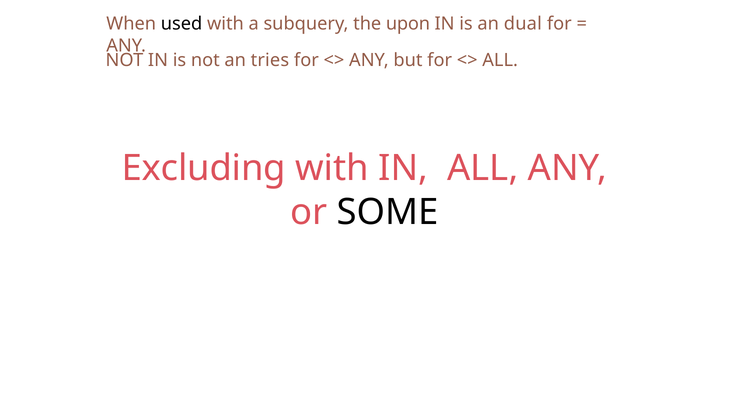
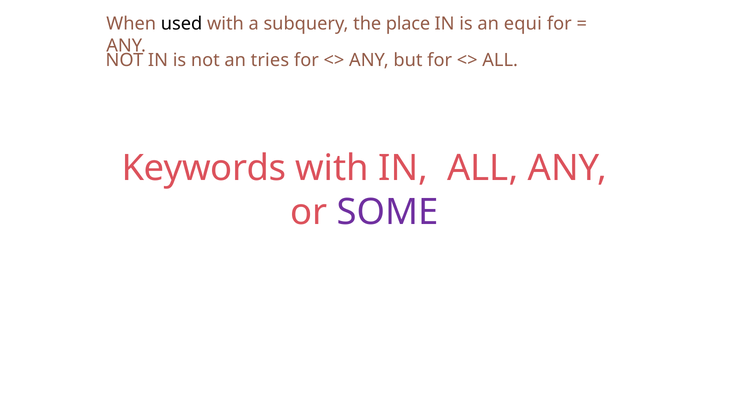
upon: upon -> place (408, 24)
dual: dual -> equi (523, 24)
Excluding: Excluding -> Keywords (204, 168)
SOME colour: black -> purple (388, 212)
